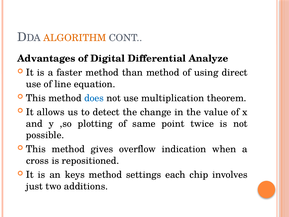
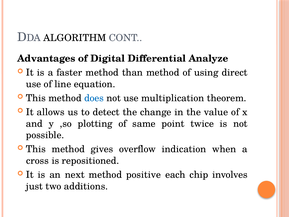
ALGORITHM colour: orange -> black (75, 38)
keys: keys -> next (75, 175)
settings: settings -> positive (144, 175)
